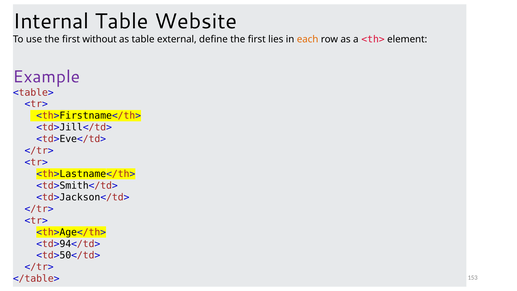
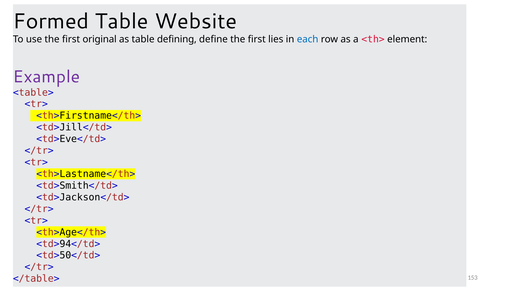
Internal: Internal -> Formed (51, 22)
without: without -> original (100, 39)
external: external -> defining (177, 39)
each colour: orange -> blue (308, 39)
